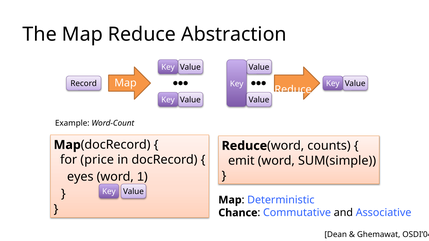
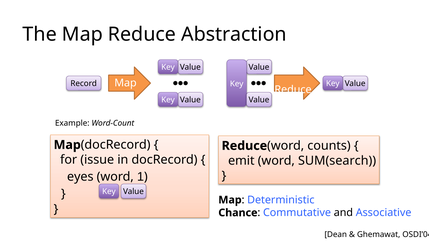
price: price -> issue (97, 160)
SUM(simple: SUM(simple -> SUM(search (337, 161)
